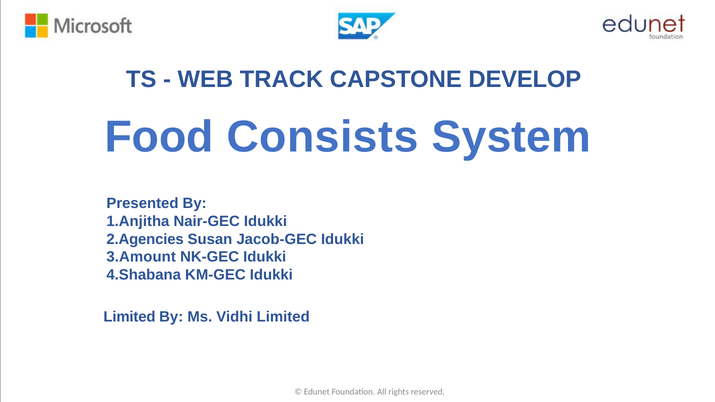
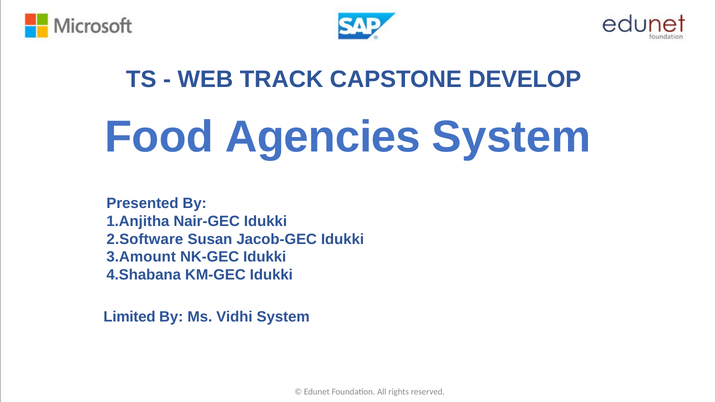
Consists: Consists -> Agencies (323, 137)
2.Agencies: 2.Agencies -> 2.Software (145, 239)
Vidhi Limited: Limited -> System (283, 317)
